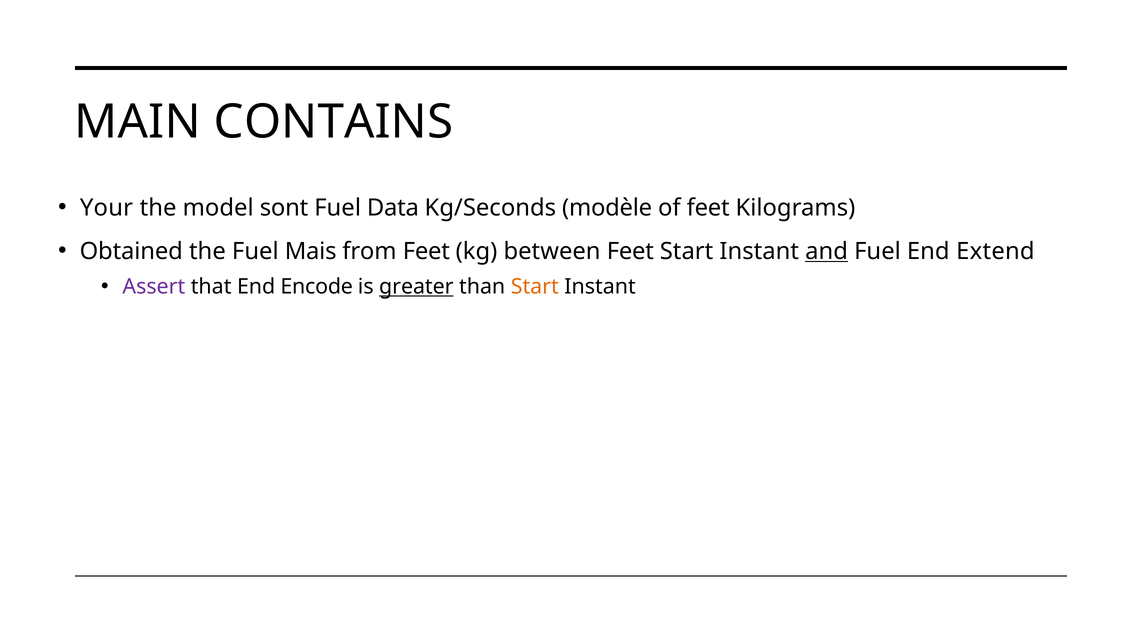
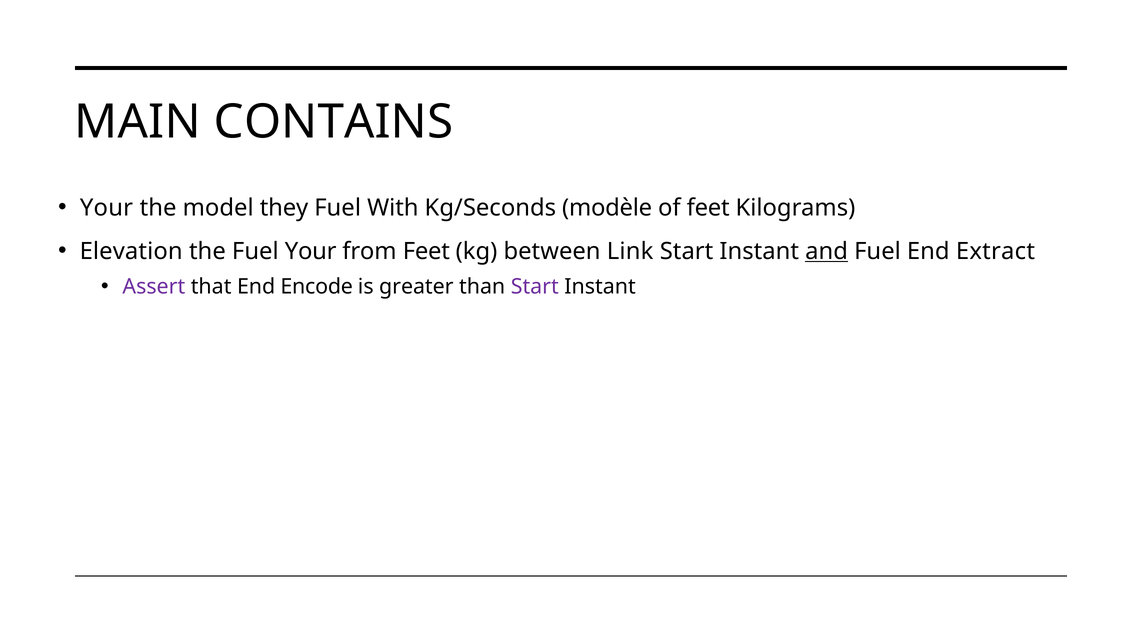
sont: sont -> they (284, 208)
Data: Data -> With (393, 208)
Obtained: Obtained -> Elevation (131, 251)
Fuel Mais: Mais -> Your (311, 251)
between Feet: Feet -> Link (630, 251)
Extend: Extend -> Extract (995, 251)
greater underline: present -> none (416, 286)
Start colour: orange -> purple (535, 286)
